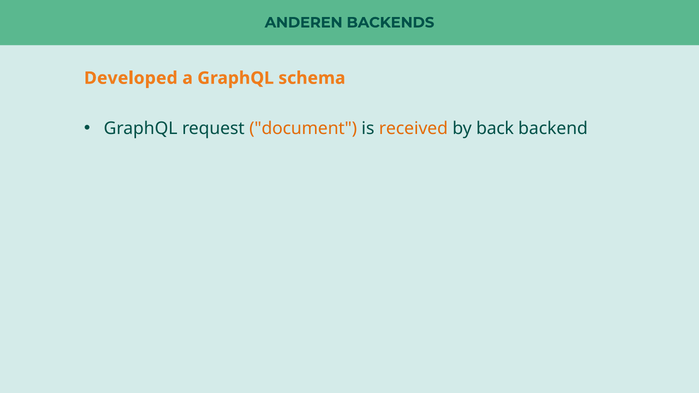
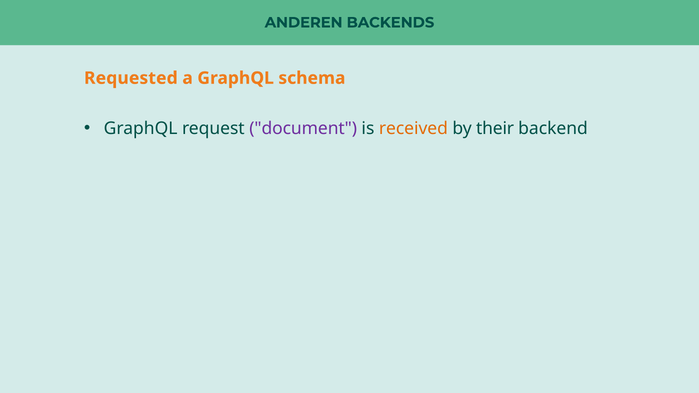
Developed: Developed -> Requested (131, 78)
document colour: orange -> purple (303, 128)
back: back -> their (495, 128)
